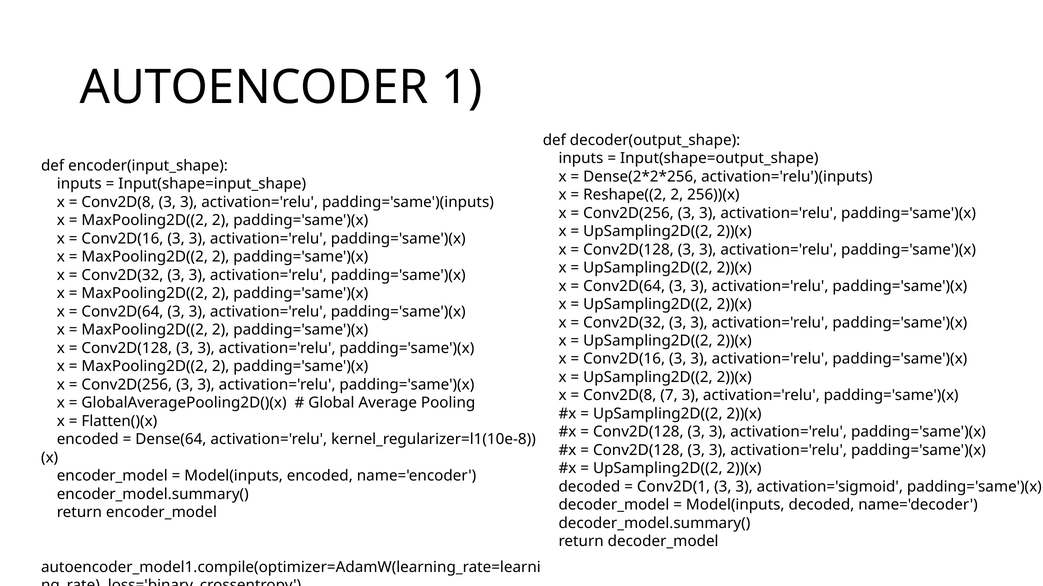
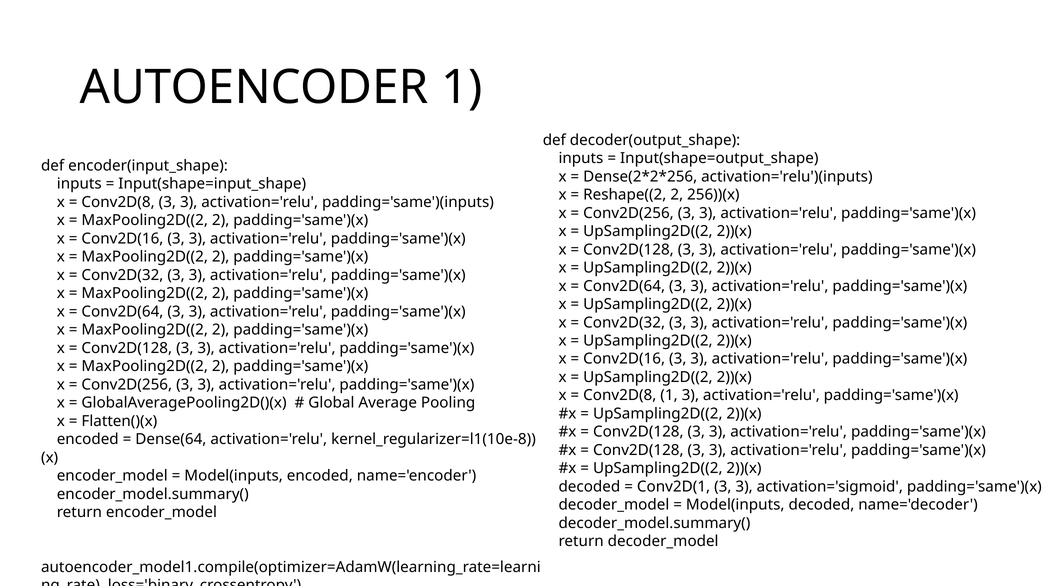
Conv2D(8 7: 7 -> 1 (669, 396)
